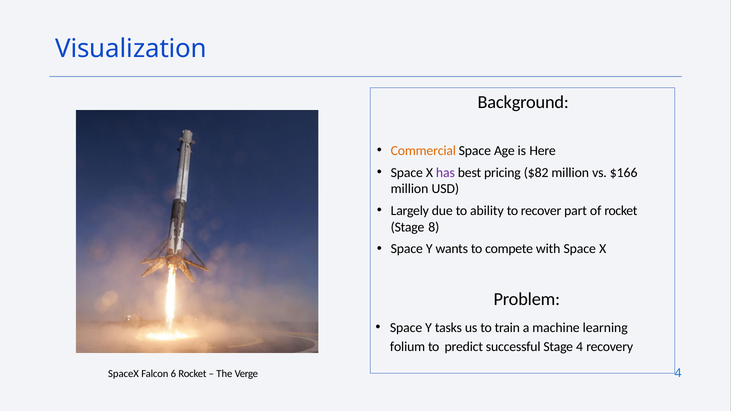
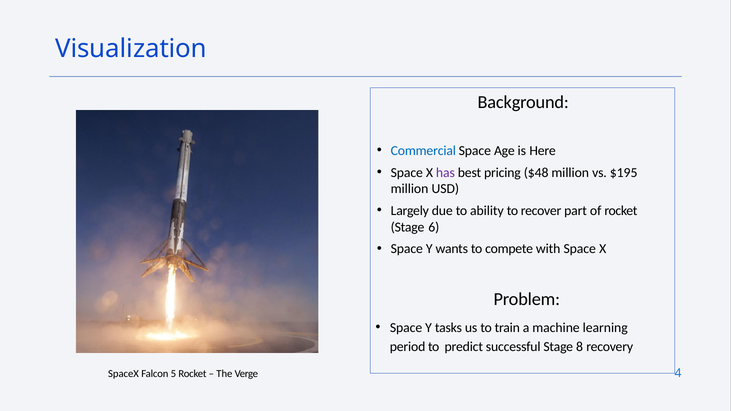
Commercial colour: orange -> blue (423, 151)
$82: $82 -> $48 (536, 173)
$166: $166 -> $195 (624, 173)
8: 8 -> 6 (434, 227)
folium: folium -> period (408, 347)
Stage 4: 4 -> 8 (579, 347)
6: 6 -> 5 (173, 374)
